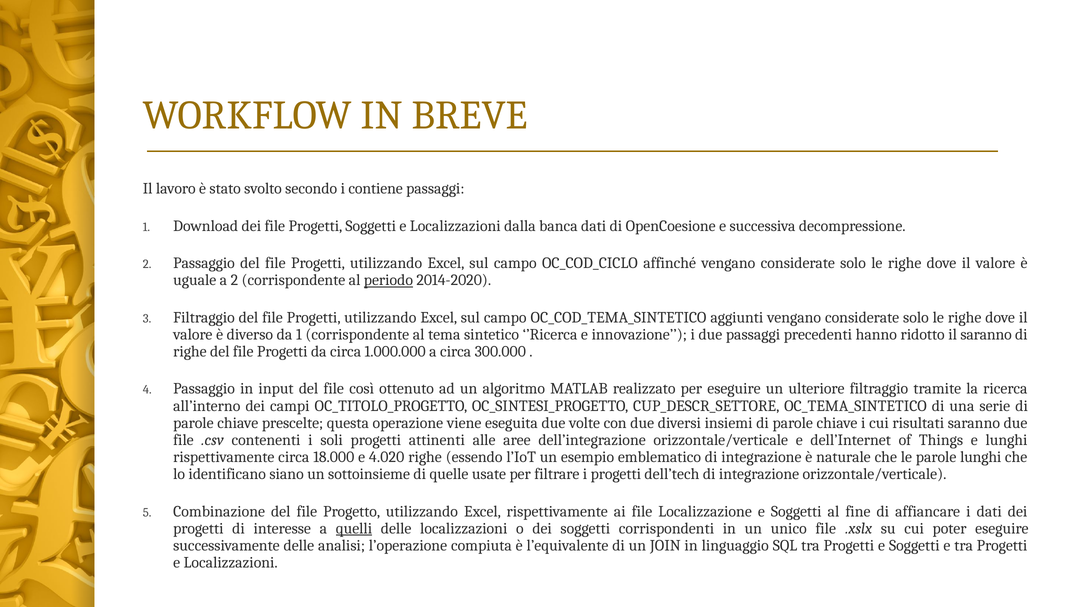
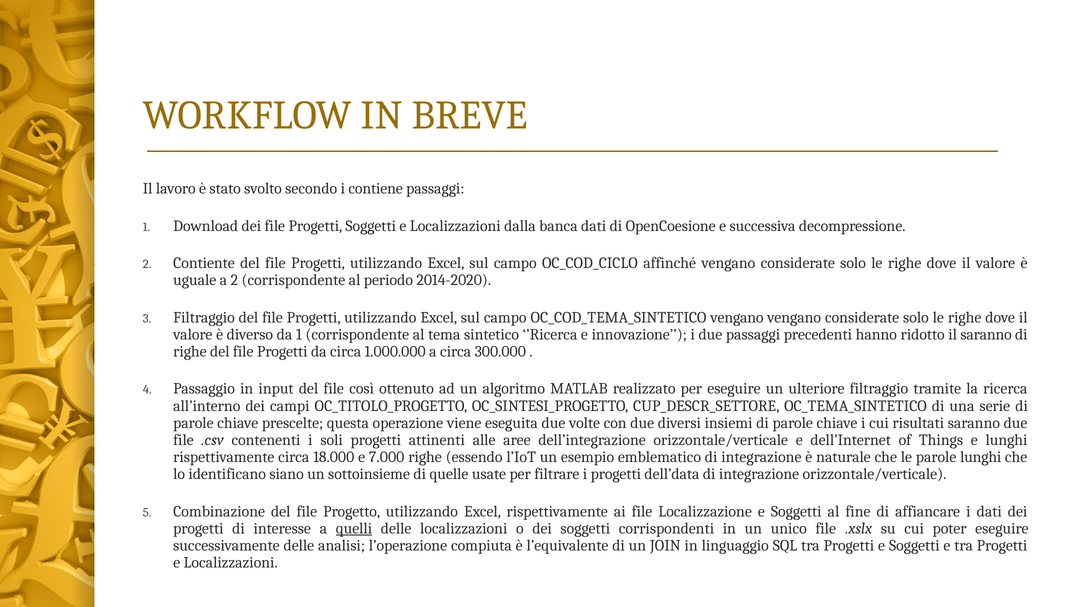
2 Passaggio: Passaggio -> Contiente (204, 263)
periodo underline: present -> none (388, 280)
OC_COD_TEMA_SINTETICO aggiunti: aggiunti -> vengano (737, 317)
4.020: 4.020 -> 7.000 (387, 457)
dell’tech: dell’tech -> dell’data (672, 474)
